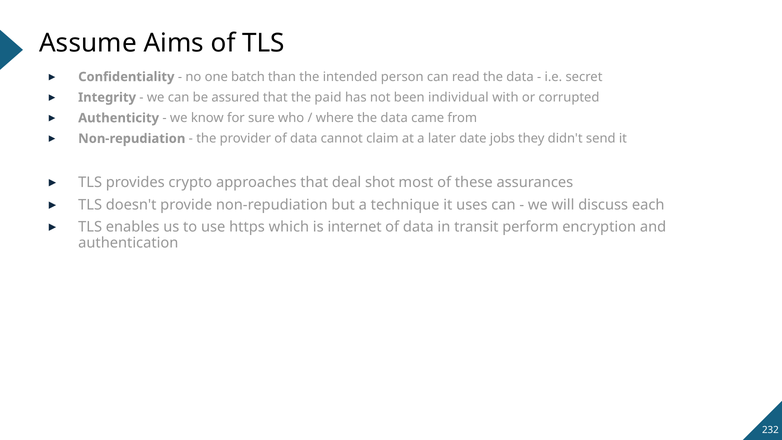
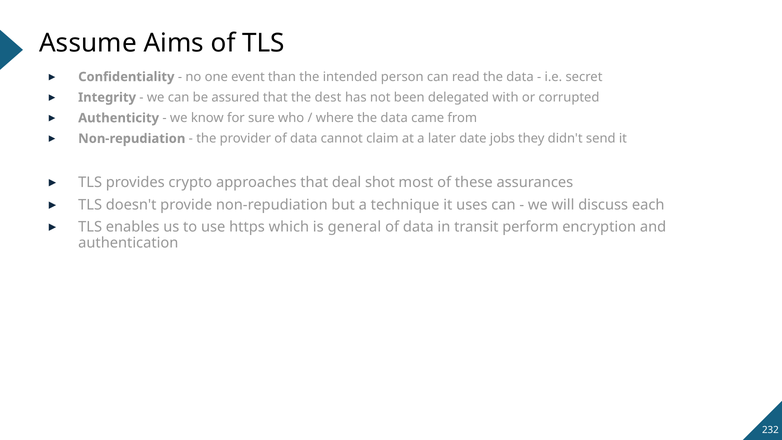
batch: batch -> event (248, 77)
paid: paid -> dest (328, 97)
individual: individual -> delegated (458, 97)
internet: internet -> general (354, 227)
